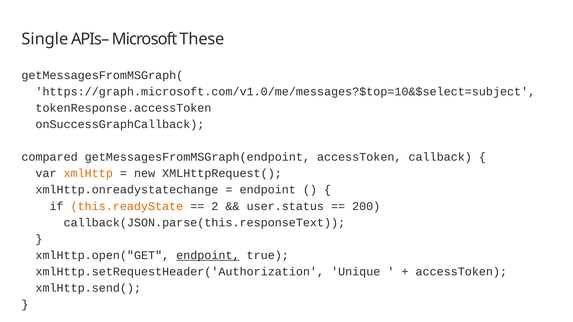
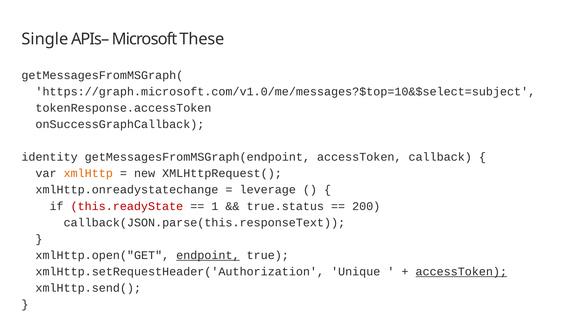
compared: compared -> identity (50, 157)
endpoint: endpoint -> leverage (268, 190)
this.readyState colour: orange -> red (127, 206)
2: 2 -> 1 (215, 206)
user.status: user.status -> true.status (285, 206)
accessToken underline: none -> present (461, 272)
